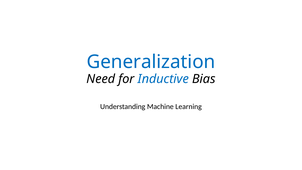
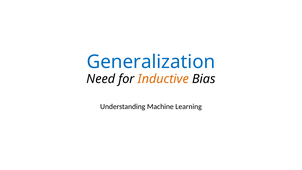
Inductive colour: blue -> orange (163, 79)
